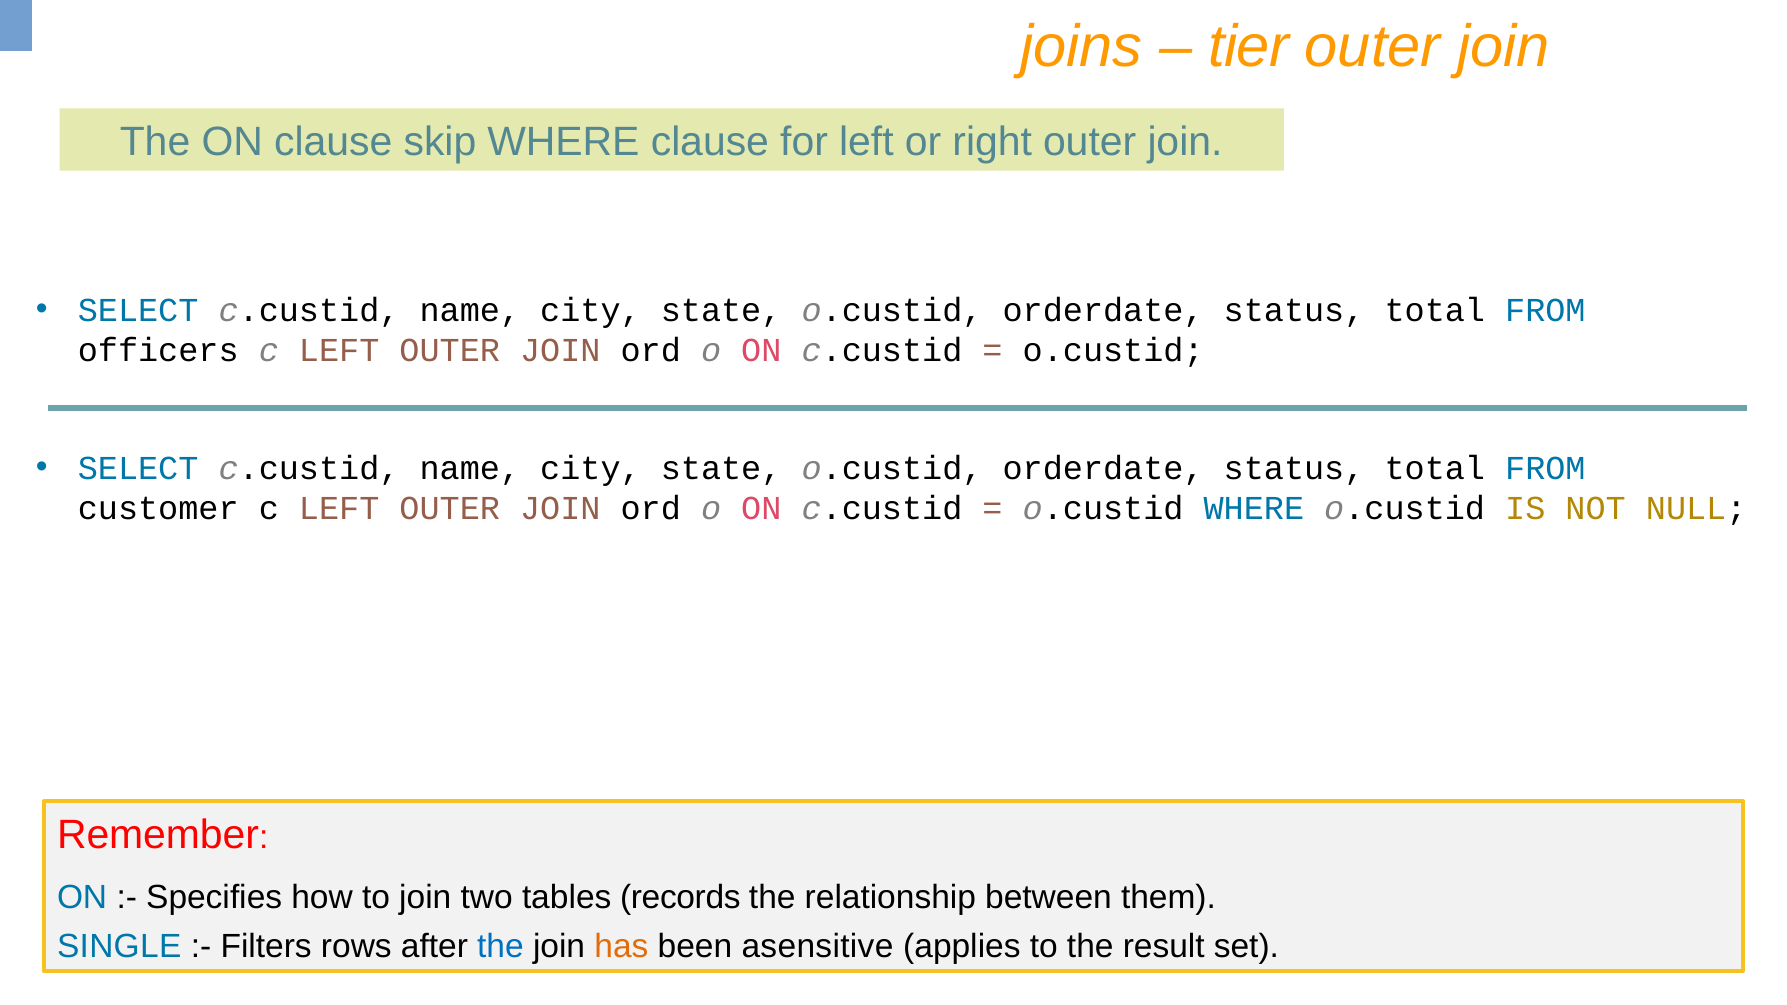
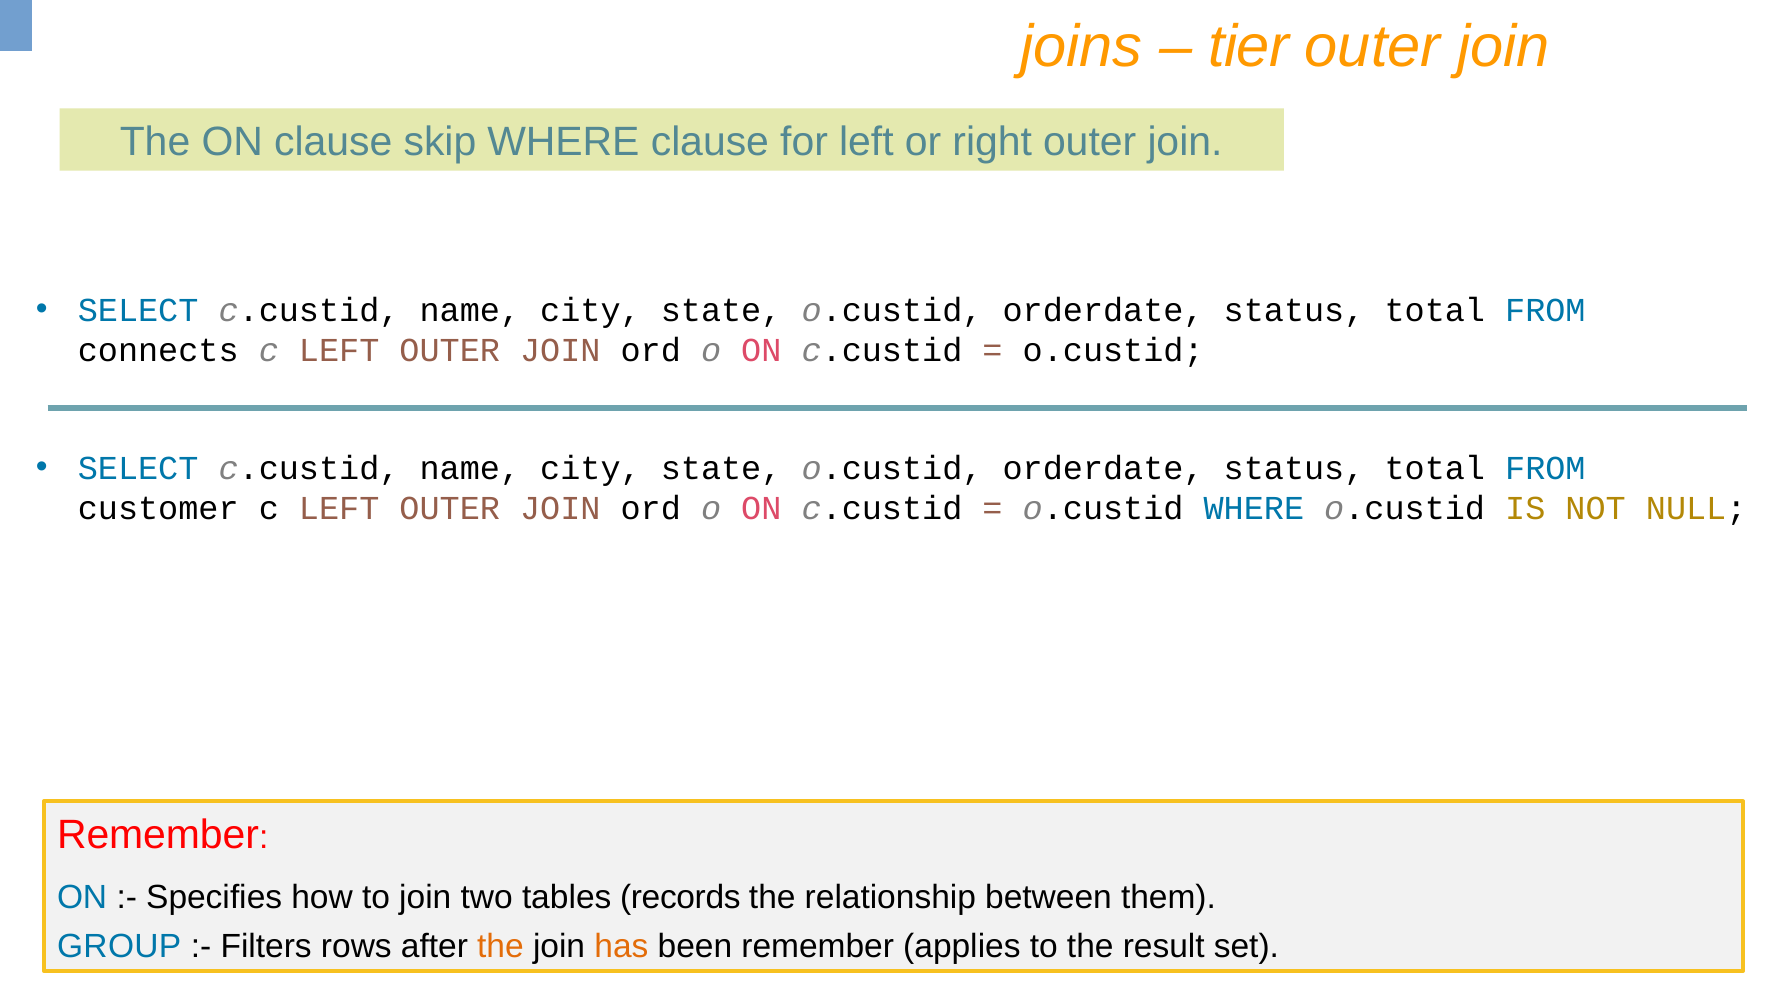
officers: officers -> connects (158, 350)
SINGLE: SINGLE -> GROUP (119, 947)
the colour: blue -> orange (500, 947)
been asensitive: asensitive -> remember (818, 947)
